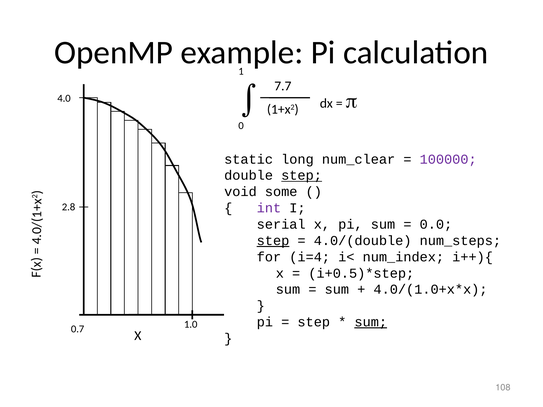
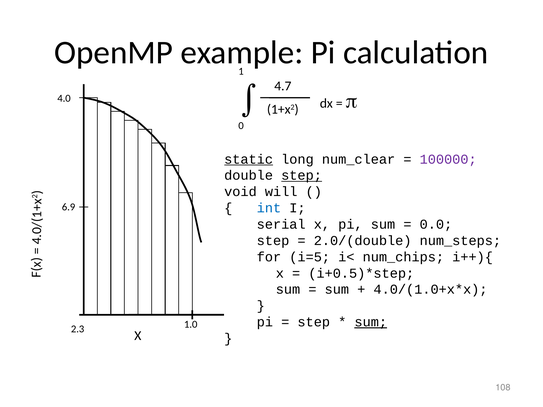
7.7: 7.7 -> 4.7 (283, 86)
static underline: none -> present (249, 159)
some: some -> will (281, 192)
2.8: 2.8 -> 6.9 (69, 207)
int colour: purple -> blue (269, 208)
step underline: present -> none (273, 241)
4.0/(double: 4.0/(double -> 2.0/(double (363, 241)
i=4: i=4 -> i=5 (310, 257)
num_index: num_index -> num_chips (403, 257)
0.7: 0.7 -> 2.3 (78, 329)
